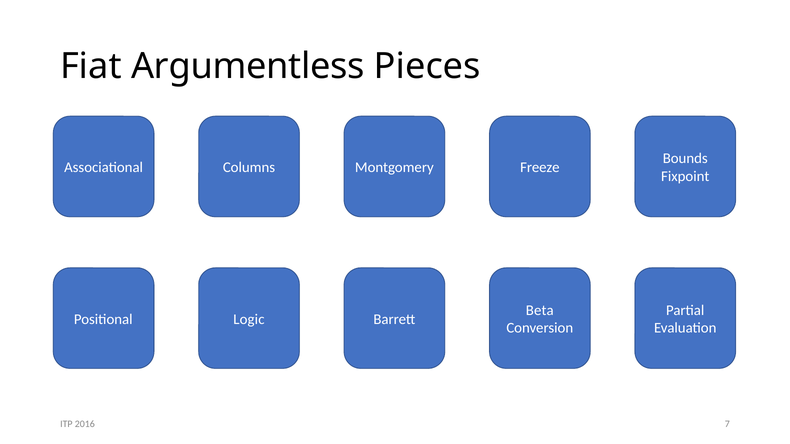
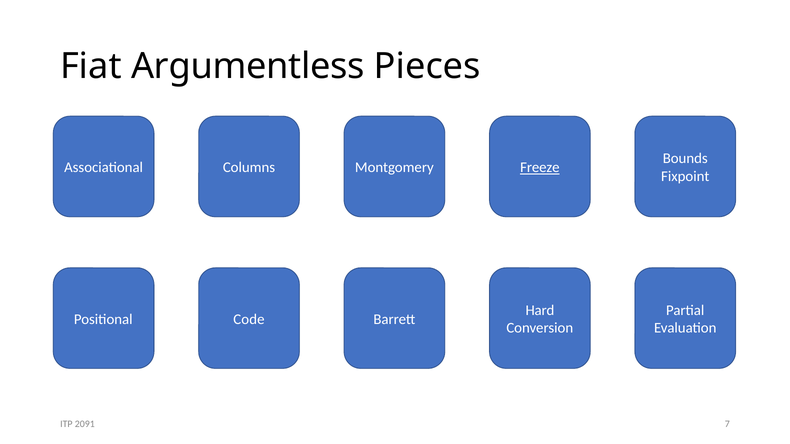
Freeze underline: none -> present (540, 168)
Beta: Beta -> Hard (540, 311)
Logic: Logic -> Code (249, 319)
2016: 2016 -> 2091 (85, 424)
